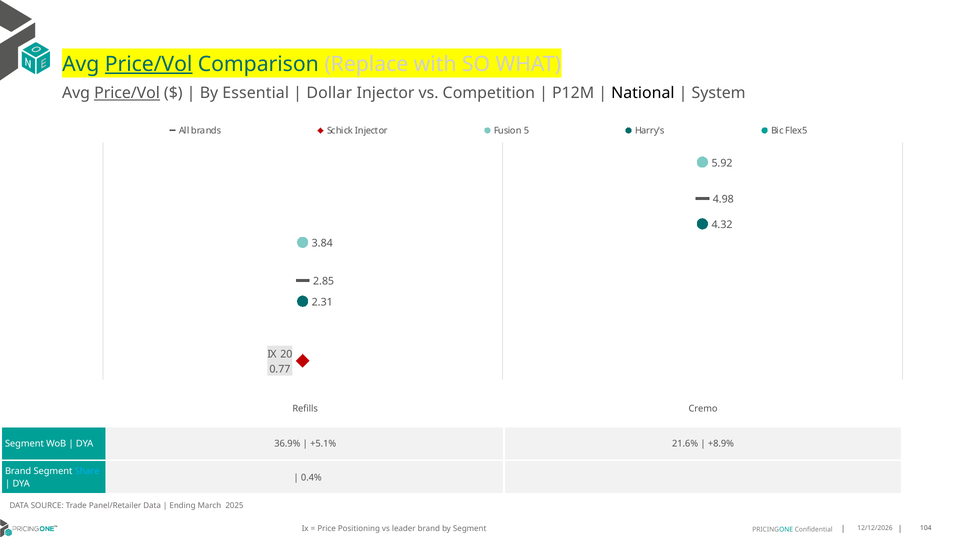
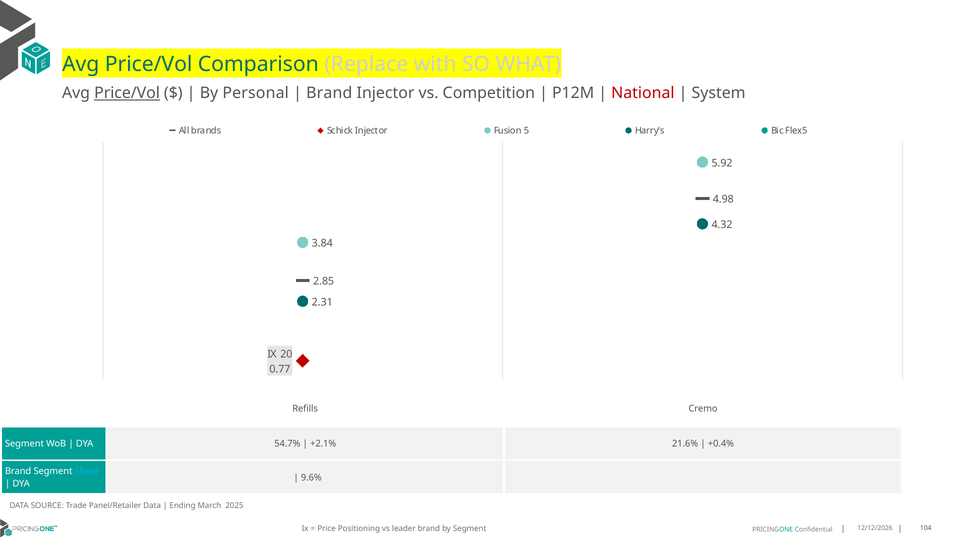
Price/Vol underline: present -> none (149, 64)
Essential: Essential -> Personal (256, 93)
Dollar: Dollar -> Brand (329, 93)
National colour: black -> red (643, 93)
36.9%: 36.9% -> 54.7% (287, 444)
+5.1%: +5.1% -> +2.1% (323, 444)
+8.9%: +8.9% -> +0.4% (721, 444)
0.4%: 0.4% -> 9.6% (311, 478)
